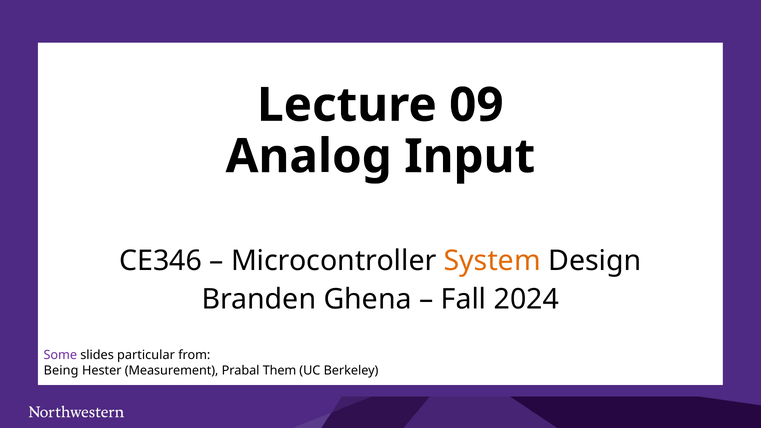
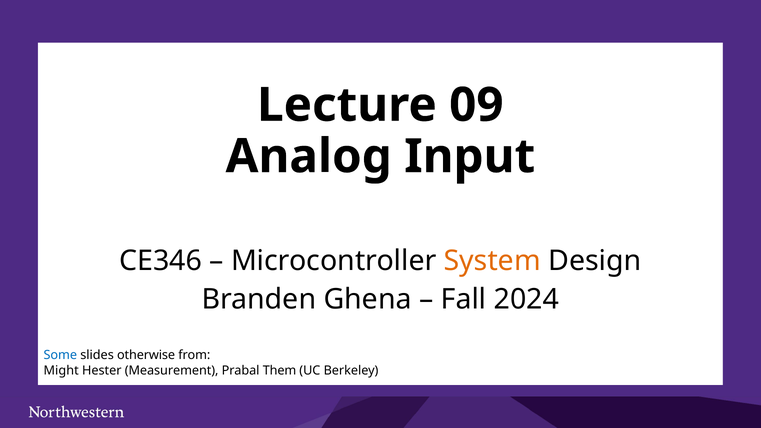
Some colour: purple -> blue (60, 355)
particular: particular -> otherwise (146, 355)
Being: Being -> Might (61, 371)
